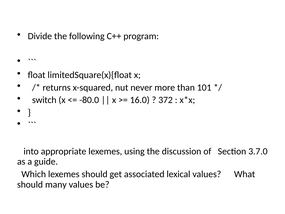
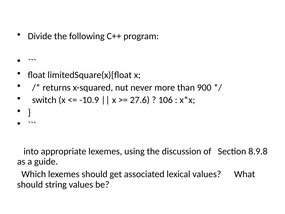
101: 101 -> 900 (204, 87)
-80.0: -80.0 -> -10.9 (89, 100)
16.0: 16.0 -> 27.6 (140, 100)
372: 372 -> 106 (166, 100)
3.7.0: 3.7.0 -> 8.9.8 (258, 151)
many: many -> string (56, 184)
